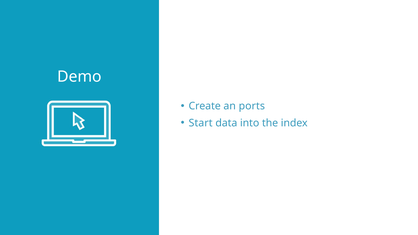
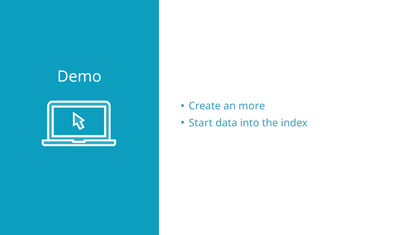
ports: ports -> more (252, 106)
